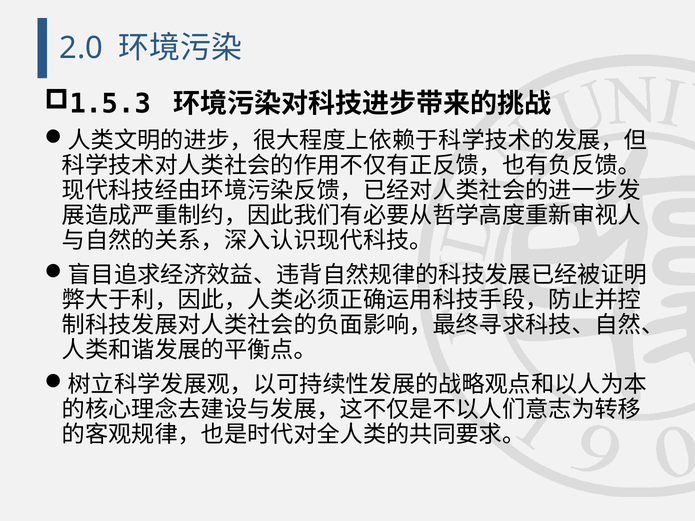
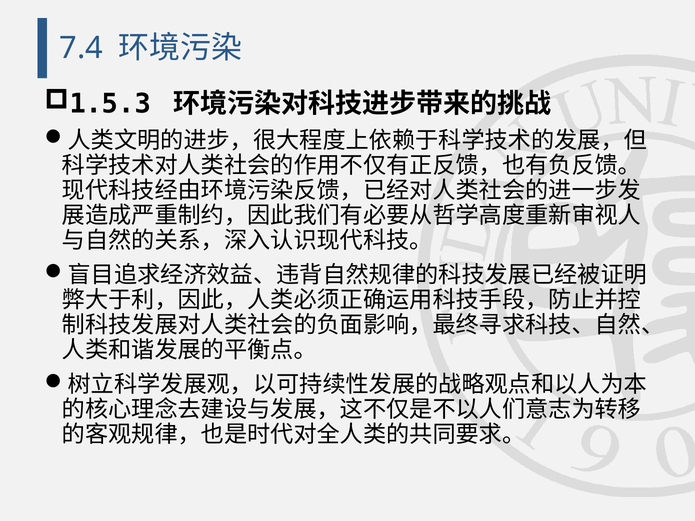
2.0: 2.0 -> 7.4 (81, 48)
